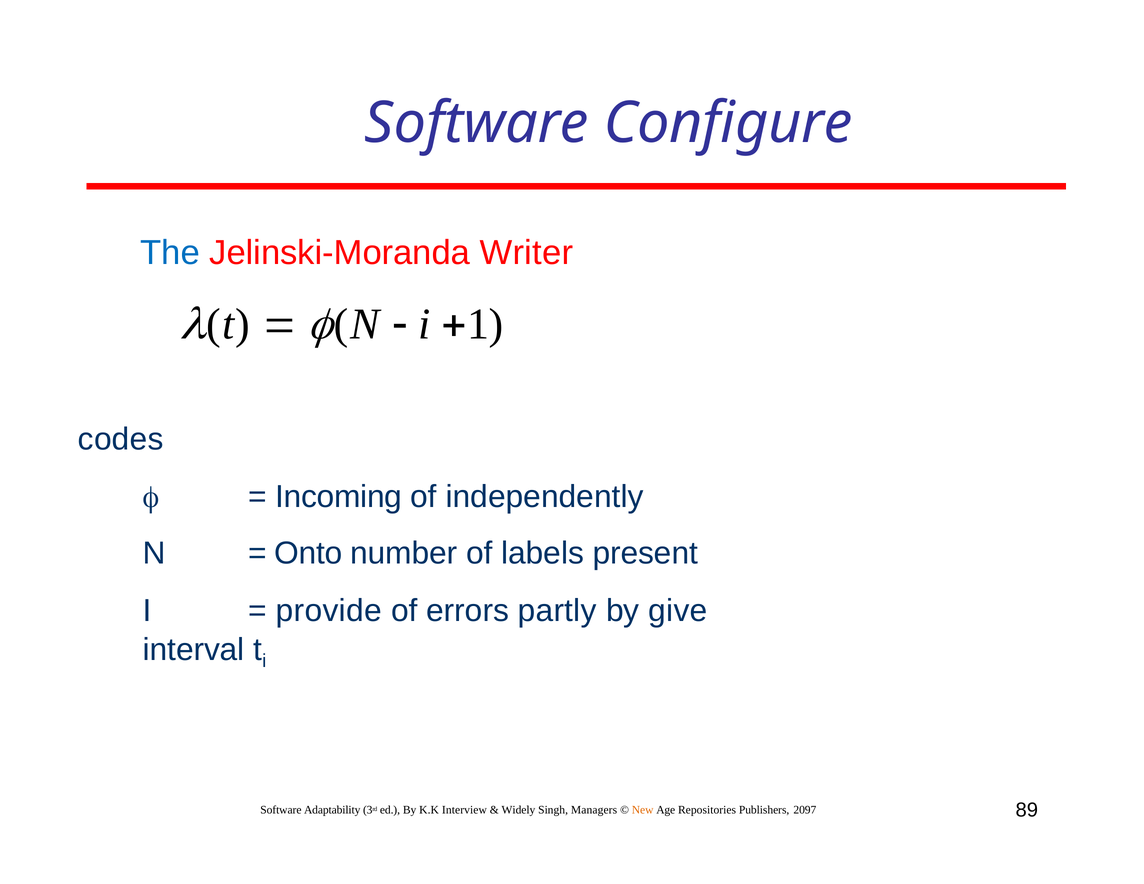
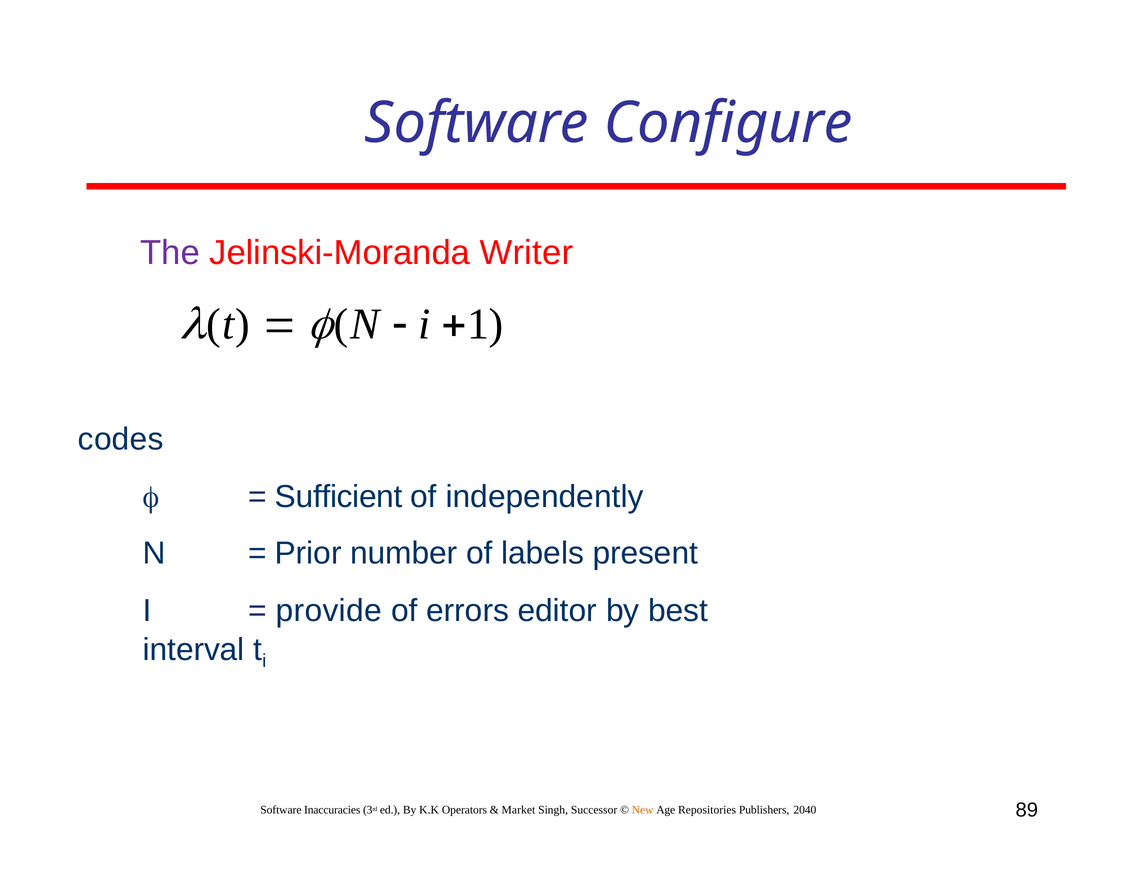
The colour: blue -> purple (170, 253)
Incoming: Incoming -> Sufficient (339, 497)
Onto: Onto -> Prior (308, 553)
partly: partly -> editor (557, 611)
give: give -> best (678, 611)
Adaptability: Adaptability -> Inaccuracies (332, 810)
Interview: Interview -> Operators (465, 810)
Widely: Widely -> Market (518, 810)
Managers: Managers -> Successor (594, 810)
2097: 2097 -> 2040 (805, 810)
